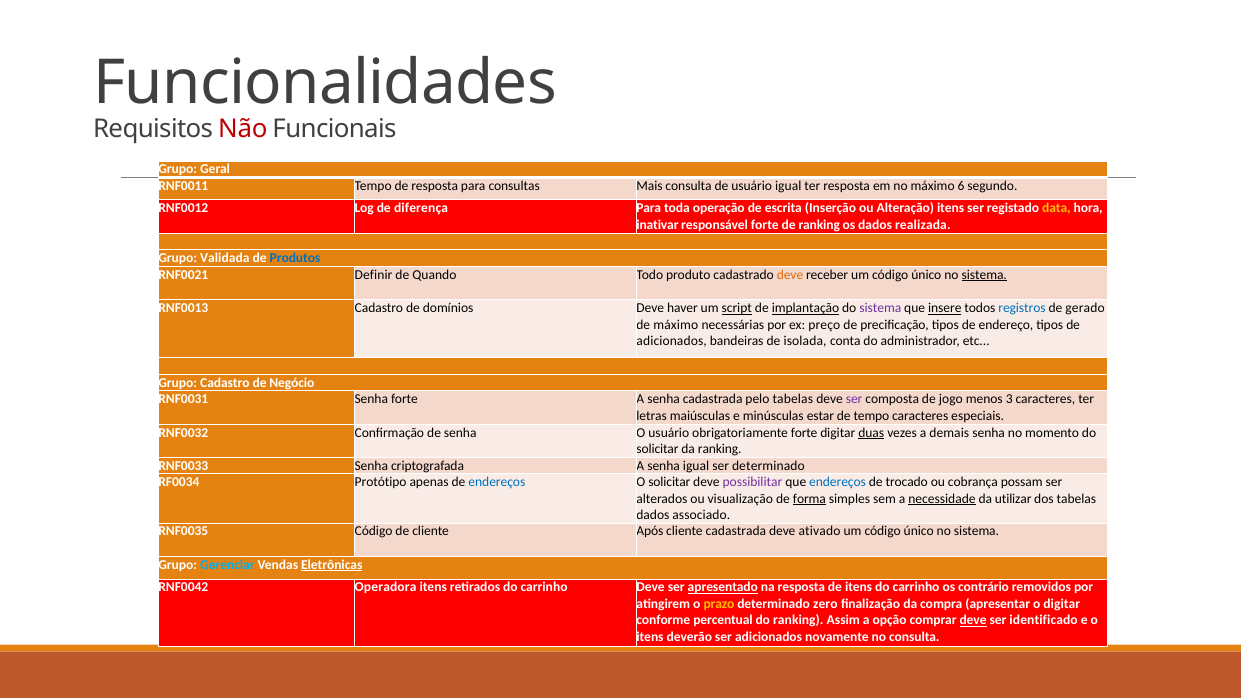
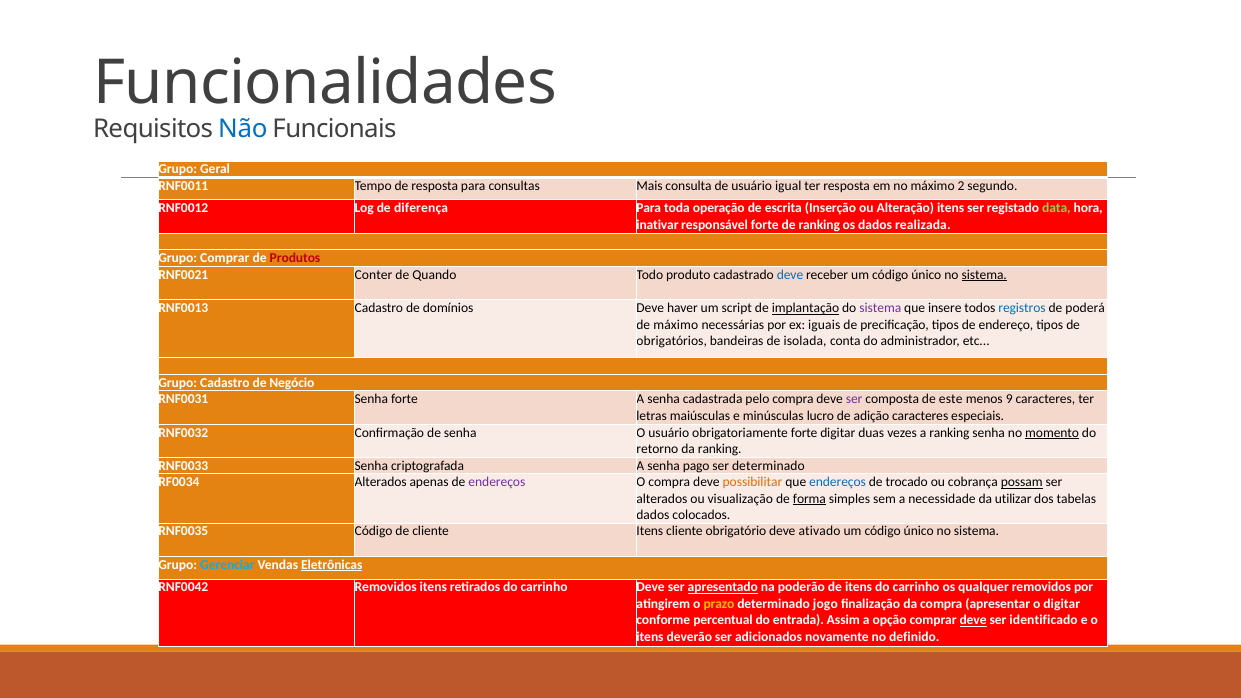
Não colour: red -> blue (243, 129)
6: 6 -> 2 (961, 186)
data colour: yellow -> light green (1056, 208)
Grupo Validada: Validada -> Comprar (225, 258)
Produtos colour: blue -> red (295, 258)
Definir: Definir -> Conter (374, 275)
deve colour: orange -> blue (790, 275)
script underline: present -> none (737, 308)
insere underline: present -> none (945, 308)
gerado: gerado -> poderá (1085, 308)
preço: preço -> iguais (824, 325)
adicionados: adicionados -> obrigatórios (672, 341)
pelo tabelas: tabelas -> compra (793, 399)
jogo: jogo -> este (951, 399)
3: 3 -> 9 (1009, 399)
estar: estar -> lucro (820, 416)
de tempo: tempo -> adição (871, 416)
duas underline: present -> none (871, 433)
a demais: demais -> ranking (949, 433)
momento underline: none -> present (1052, 433)
solicitar: solicitar -> retorno (657, 449)
senha igual: igual -> pago (696, 466)
RF0034 Protótipo: Protótipo -> Alterados (381, 482)
endereços colour: blue -> purple (497, 482)
O solicitar: solicitar -> compra (669, 482)
possibilitar colour: purple -> orange (752, 482)
possam underline: none -> present (1022, 482)
necessidade underline: present -> none (942, 499)
associado: associado -> colocados (701, 515)
cliente Após: Após -> Itens (650, 532)
cliente cadastrada: cadastrada -> obrigatório (736, 532)
RNF0042 Operadora: Operadora -> Removidos (386, 588)
na resposta: resposta -> poderão (801, 588)
contrário: contrário -> qualquer (984, 588)
zero: zero -> jogo (825, 604)
do ranking: ranking -> entrada (798, 620)
no consulta: consulta -> definido (914, 637)
